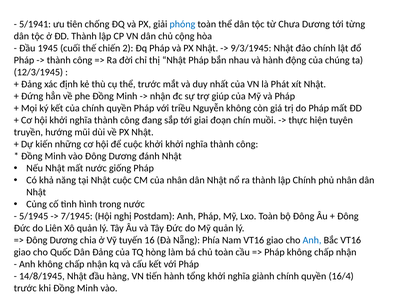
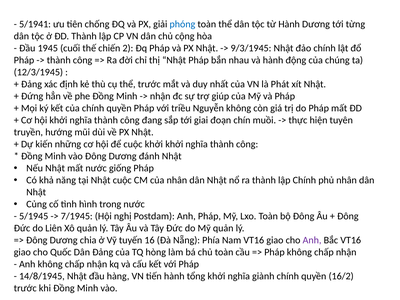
từ Chưa: Chưa -> Hành (289, 24)
Anh colour: blue -> purple (312, 240)
16/4: 16/4 -> 16/2 (341, 276)
